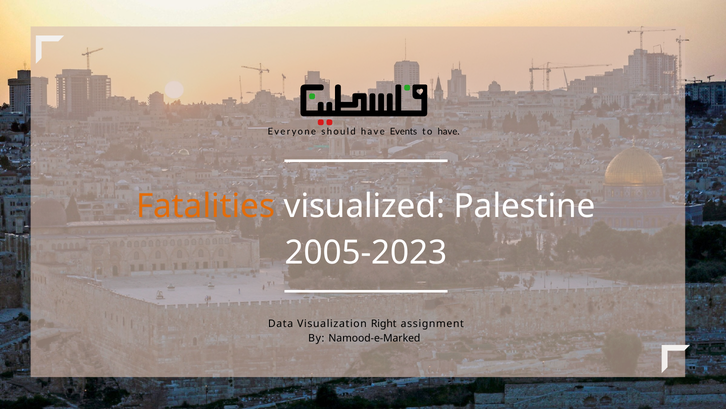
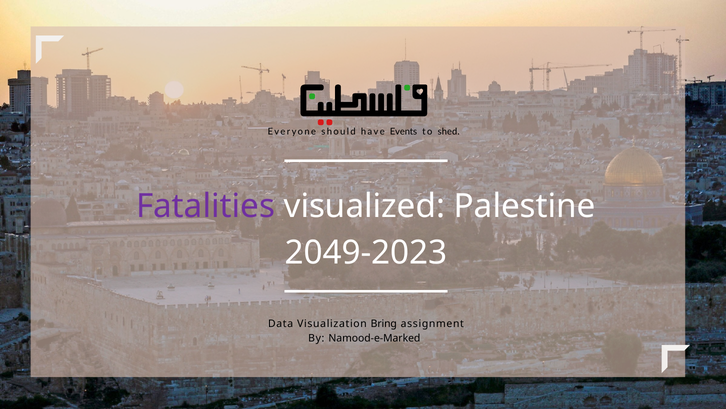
to have: have -> shed (449, 132)
Fatalities colour: orange -> purple (206, 206)
2005-2023: 2005-2023 -> 2049-2023 (366, 252)
Right: Right -> Bring (384, 323)
